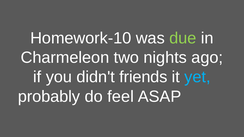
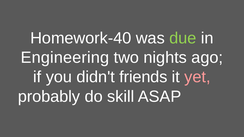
Homework-10: Homework-10 -> Homework-40 (81, 38)
Charmeleon: Charmeleon -> Engineering (65, 58)
yet colour: light blue -> pink (197, 77)
feel: feel -> skill (121, 97)
